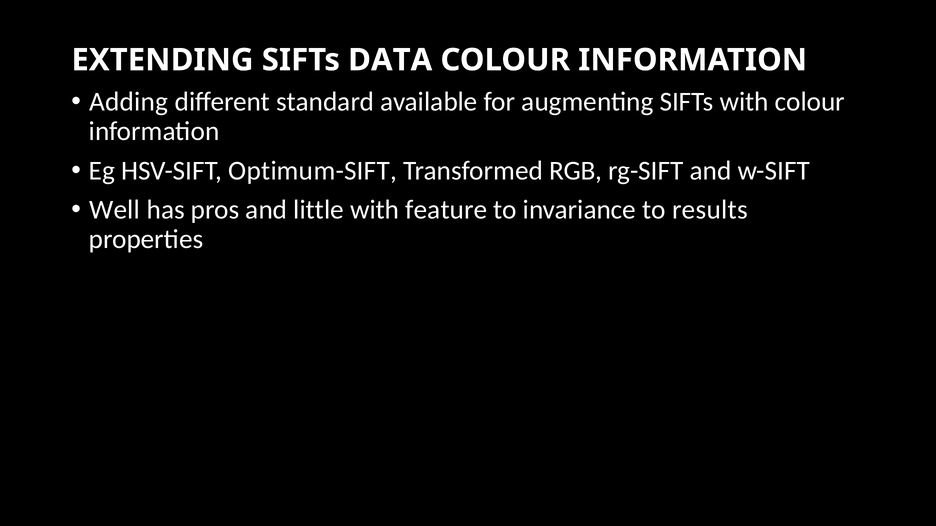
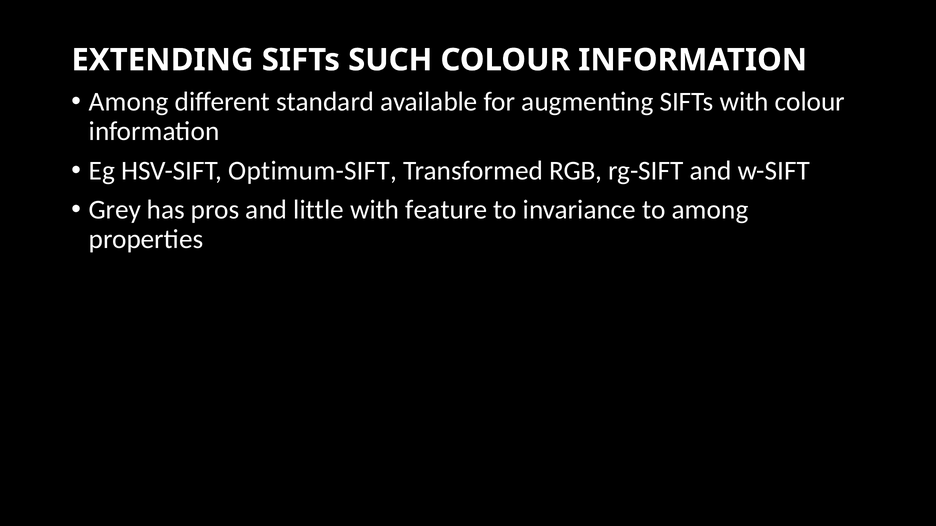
DATA: DATA -> SUCH (390, 60)
Adding: Adding -> Among (129, 102)
Well: Well -> Grey (115, 210)
to results: results -> among (710, 210)
